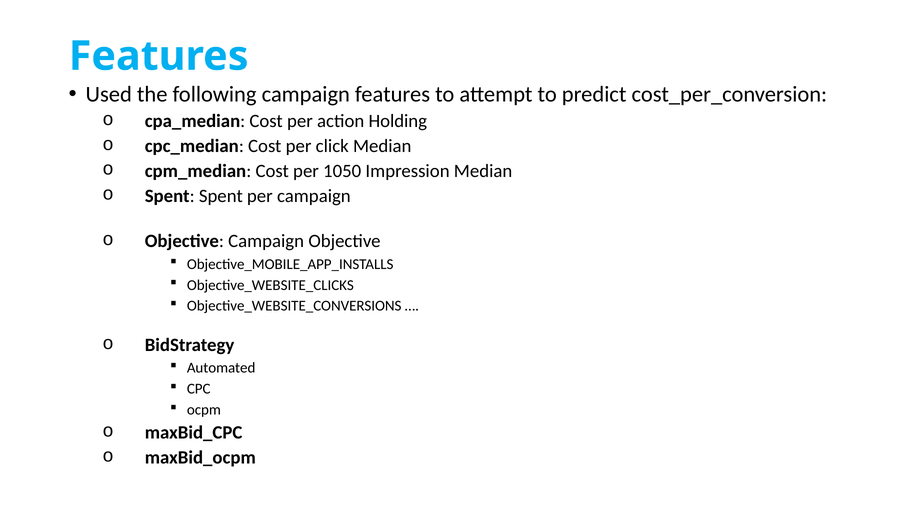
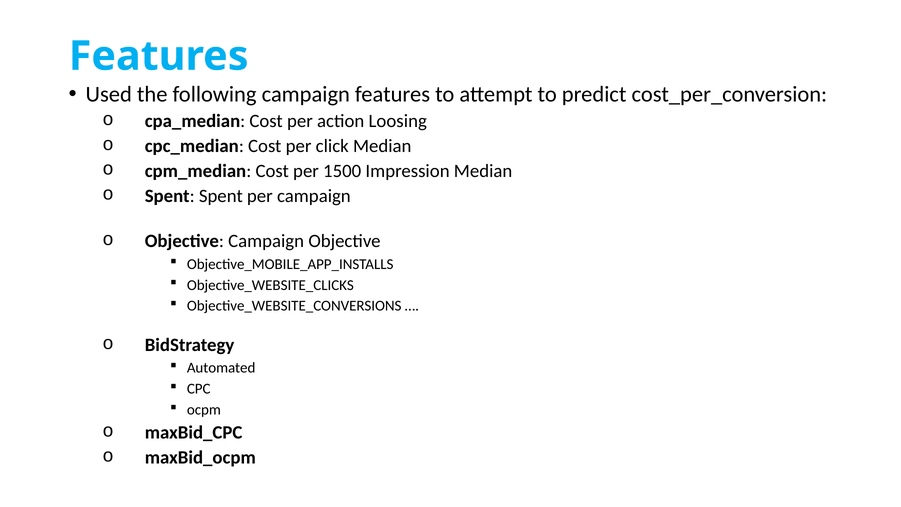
Holding: Holding -> Loosing (398, 121)
1050: 1050 -> 1500 (342, 171)
